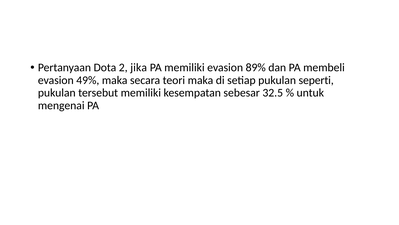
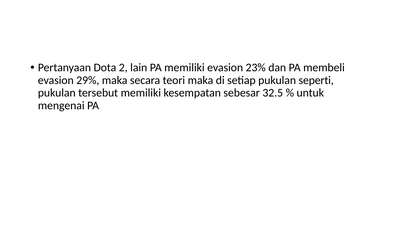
jika: jika -> lain (139, 67)
89%: 89% -> 23% (256, 67)
49%: 49% -> 29% (88, 80)
